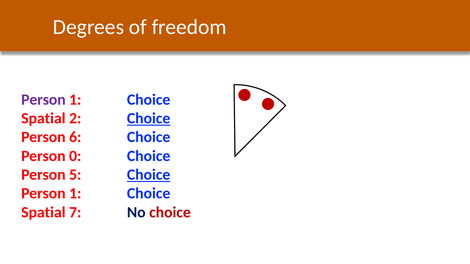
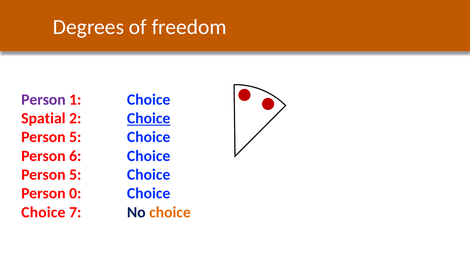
6: 6 -> 5 (75, 137)
0: 0 -> 6 (75, 156)
Choice underline: present -> none (149, 175)
1: 1 -> 0 (75, 194)
Spatial: Spatial -> Choice (43, 213)
choice colour: red -> orange (170, 213)
